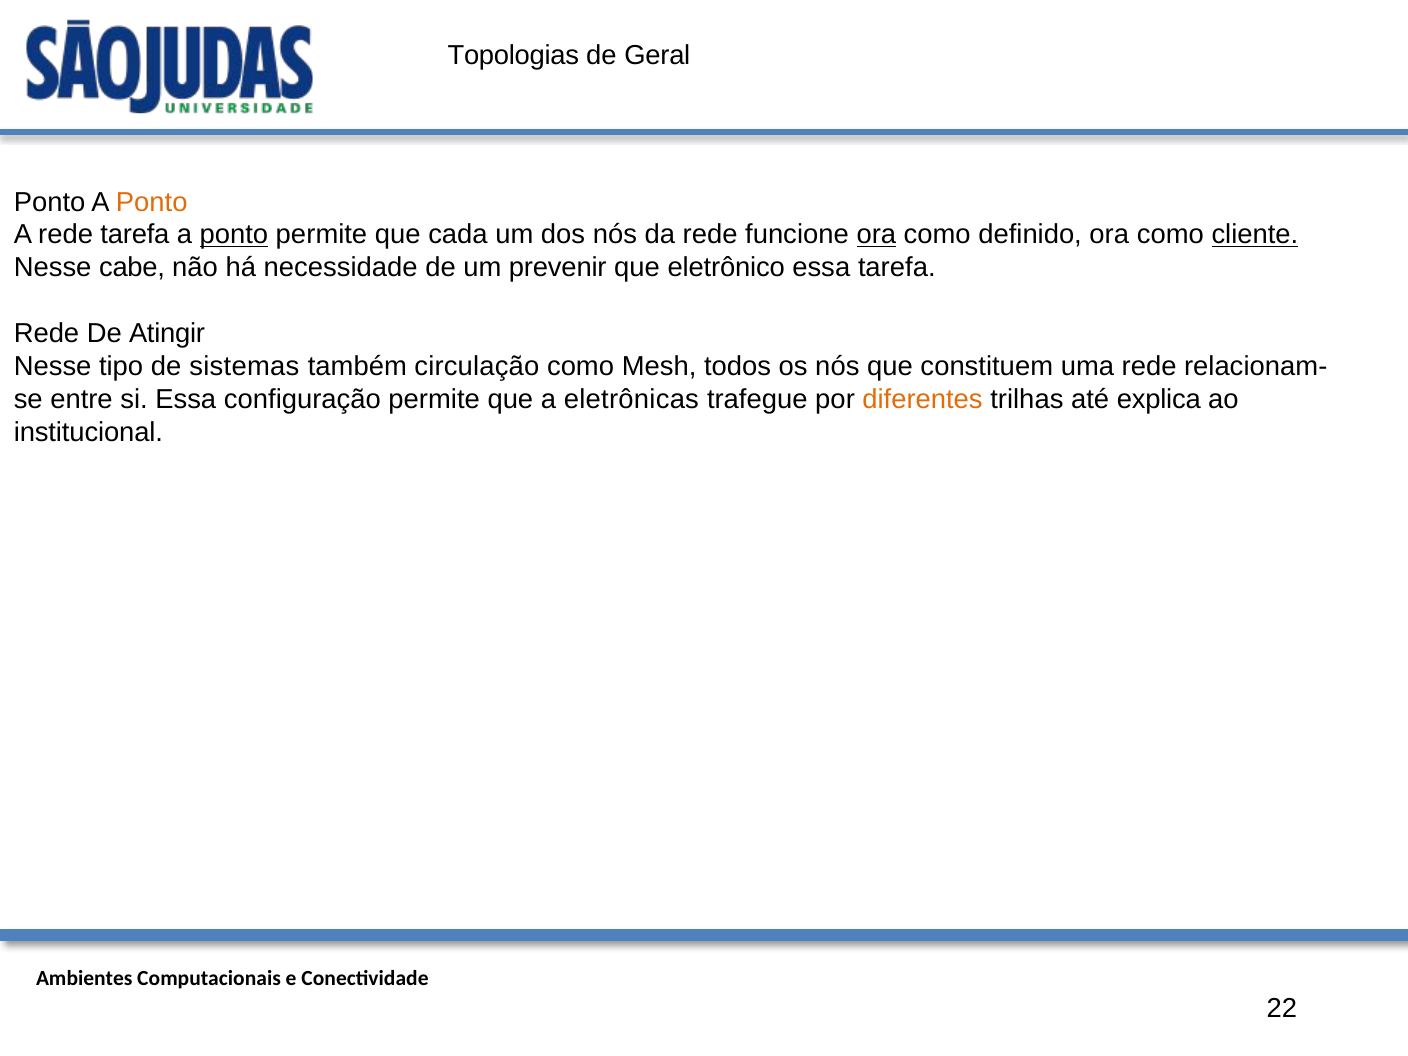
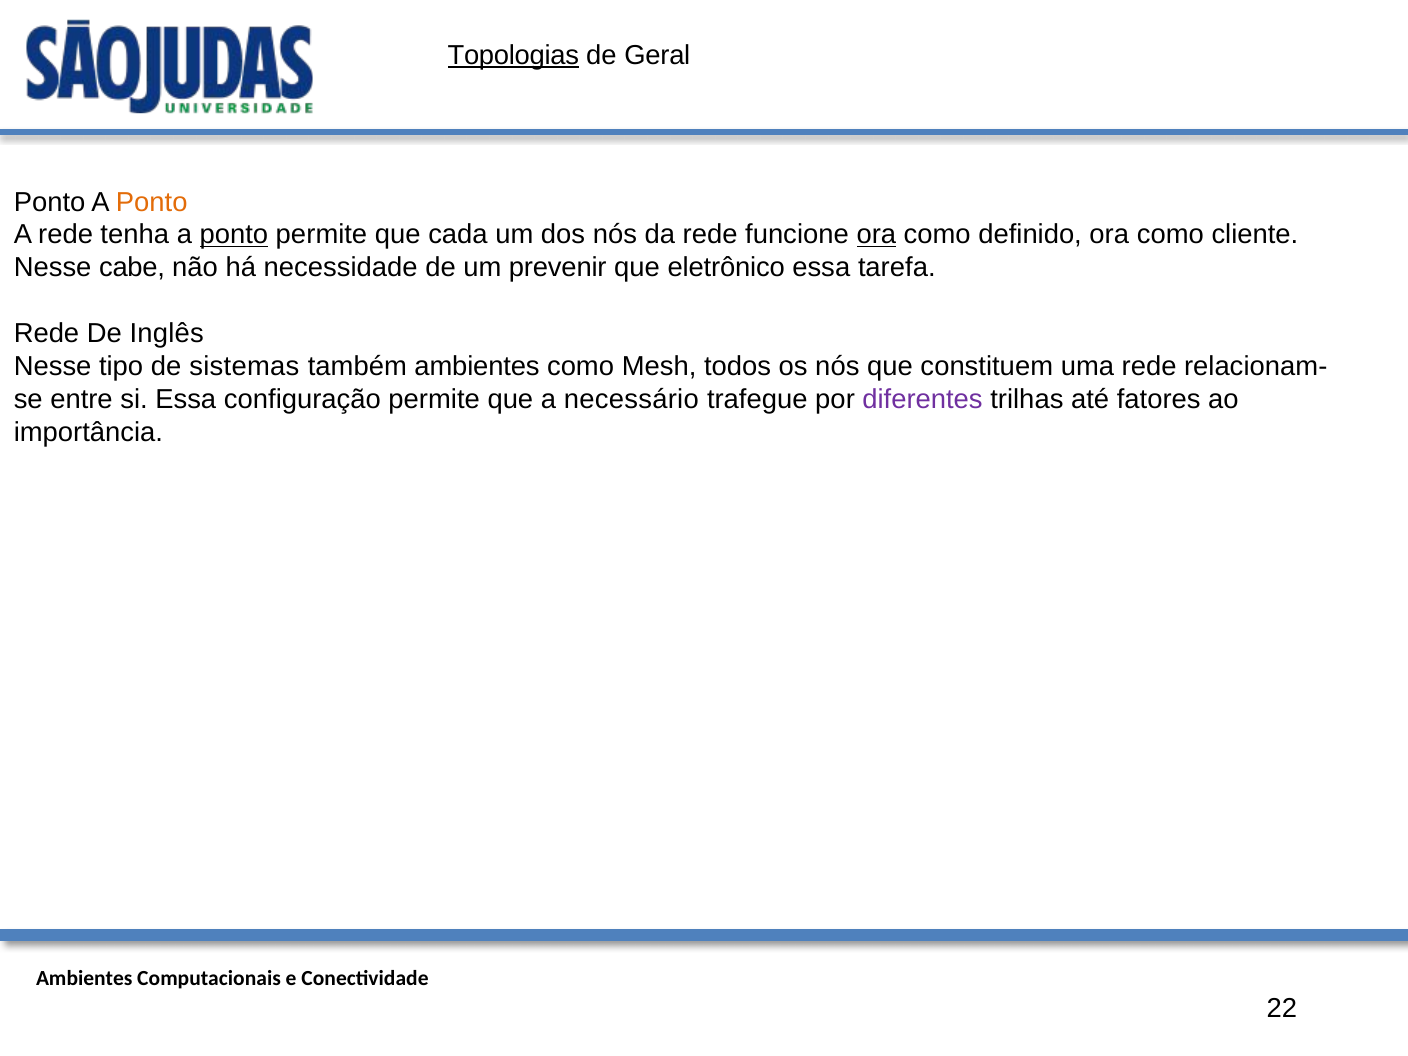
Topologias underline: none -> present (513, 55)
rede tarefa: tarefa -> tenha (135, 235)
cliente underline: present -> none (1255, 235)
Atingir: Atingir -> Inglês (167, 333)
também circulação: circulação -> ambientes (477, 366)
eletrônicas: eletrônicas -> necessário (631, 399)
diferentes colour: orange -> purple (922, 399)
explica: explica -> fatores (1159, 399)
institucional: institucional -> importância (88, 432)
